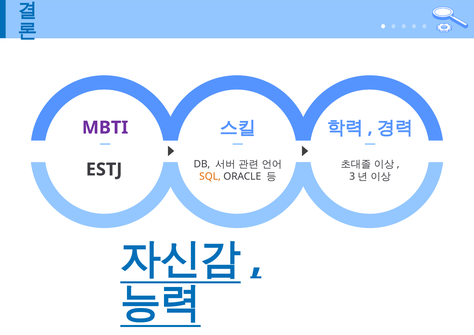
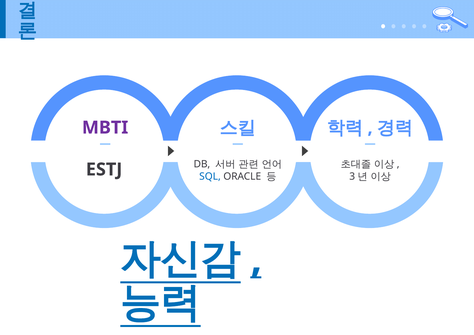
SQL colour: orange -> blue (210, 176)
